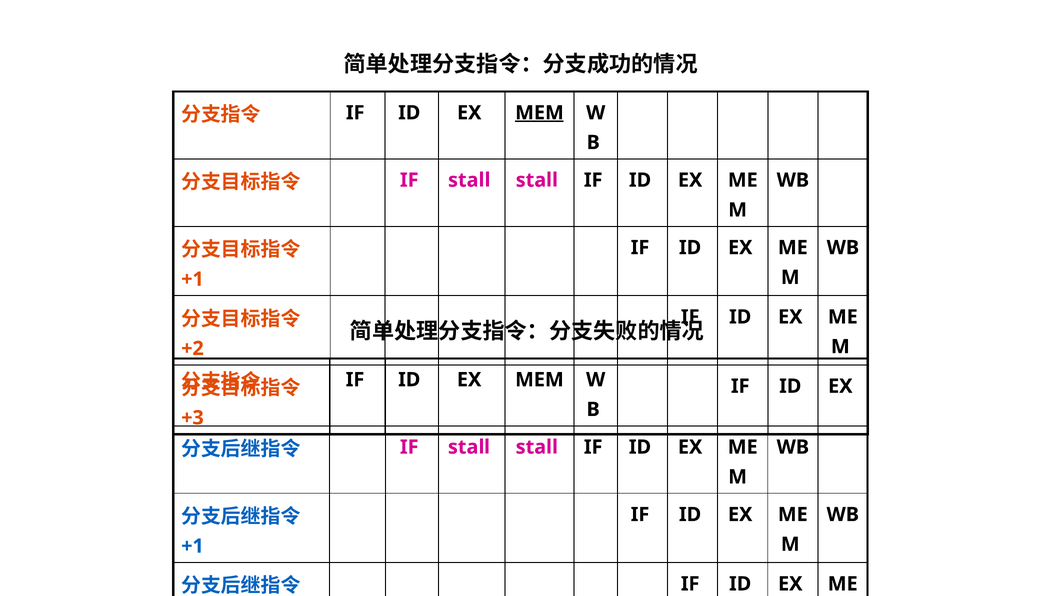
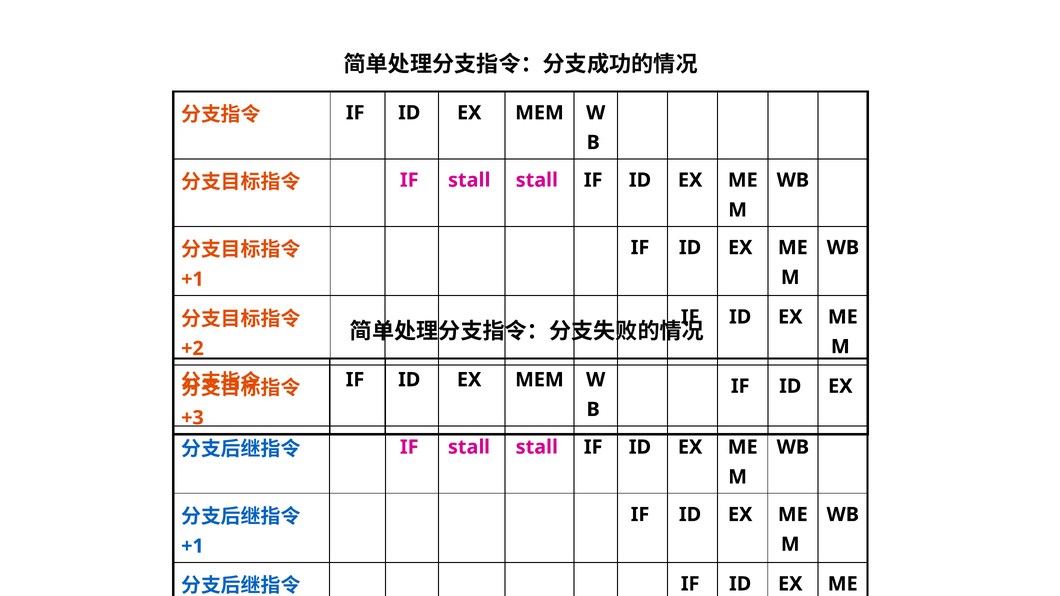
MEM underline: present -> none (539, 113)
